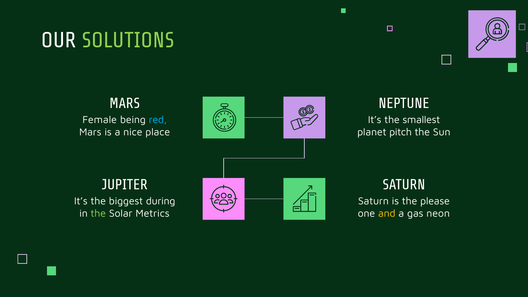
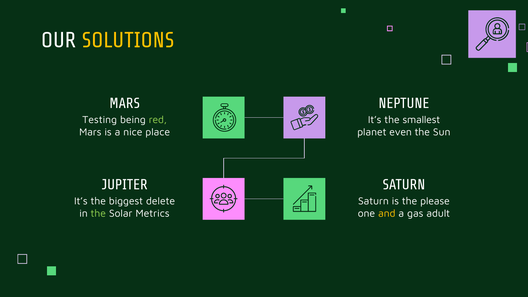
SOLUTIONS colour: light green -> yellow (128, 40)
Female: Female -> Testing (100, 120)
red colour: light blue -> light green (158, 120)
pitch: pitch -> even (401, 132)
during: during -> delete (161, 201)
neon: neon -> adult (438, 213)
